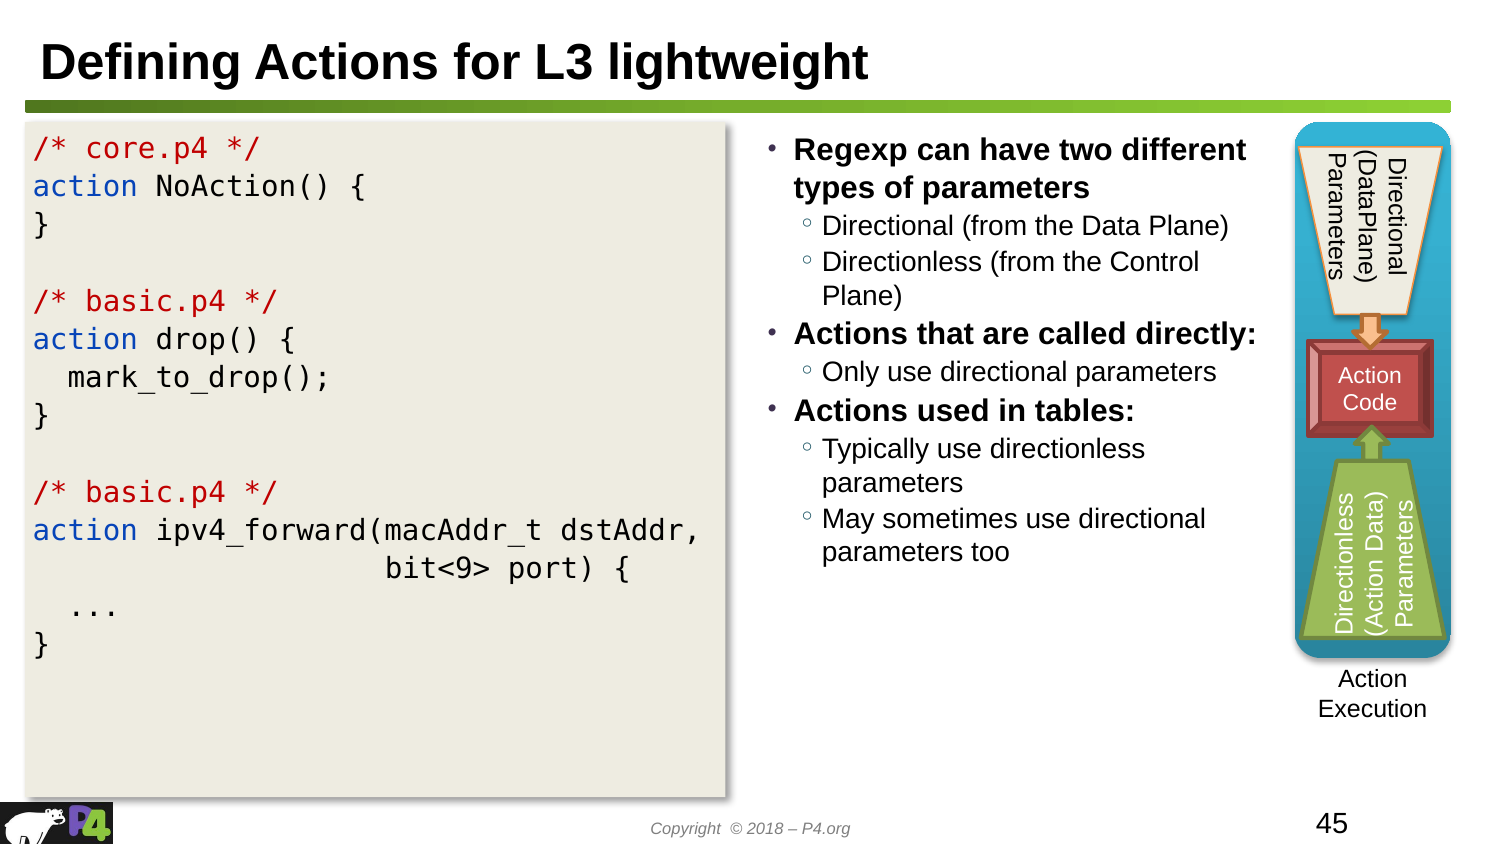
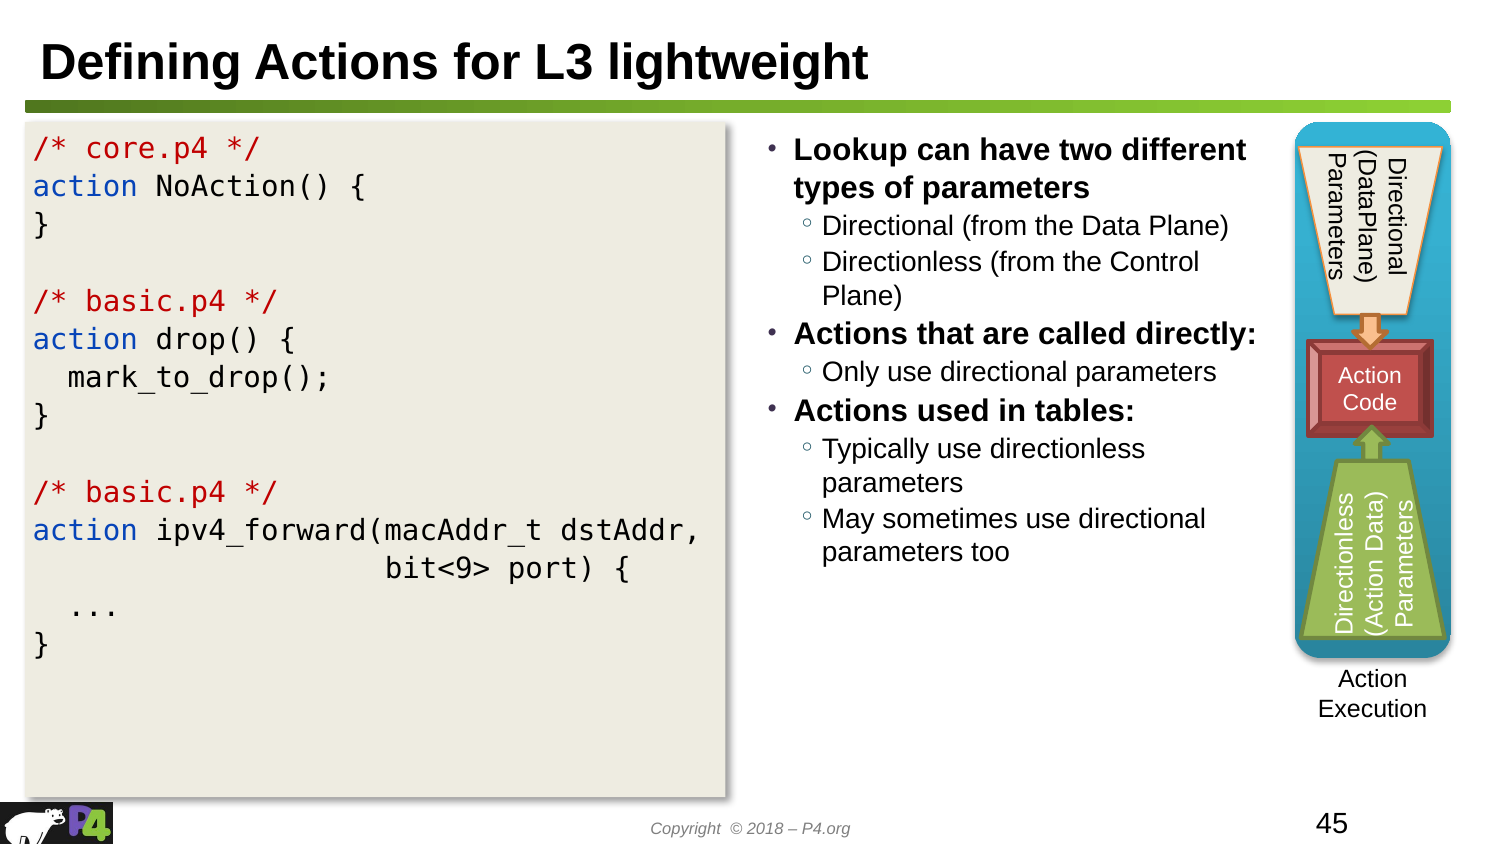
Regexp: Regexp -> Lookup (851, 150)
